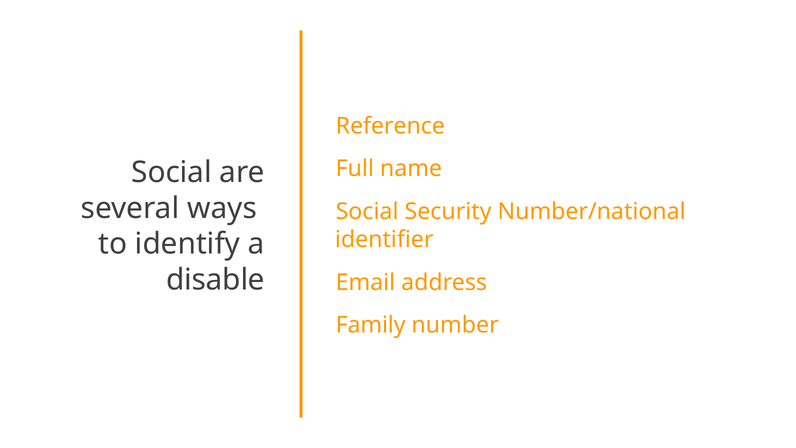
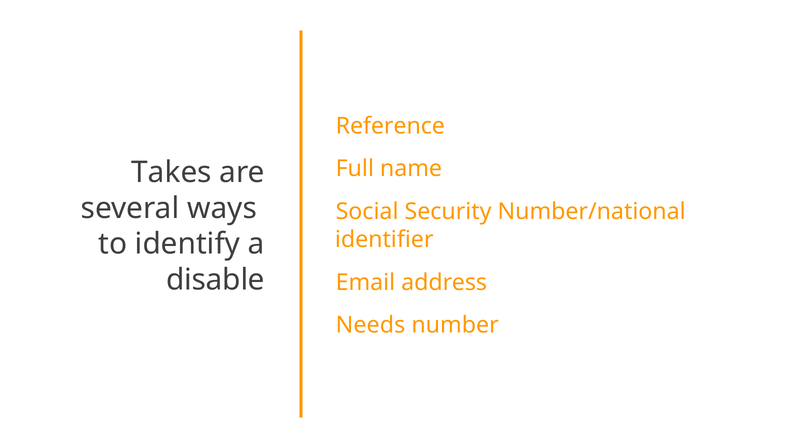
Social: Social -> Takes (171, 172)
Family: Family -> Needs (370, 325)
